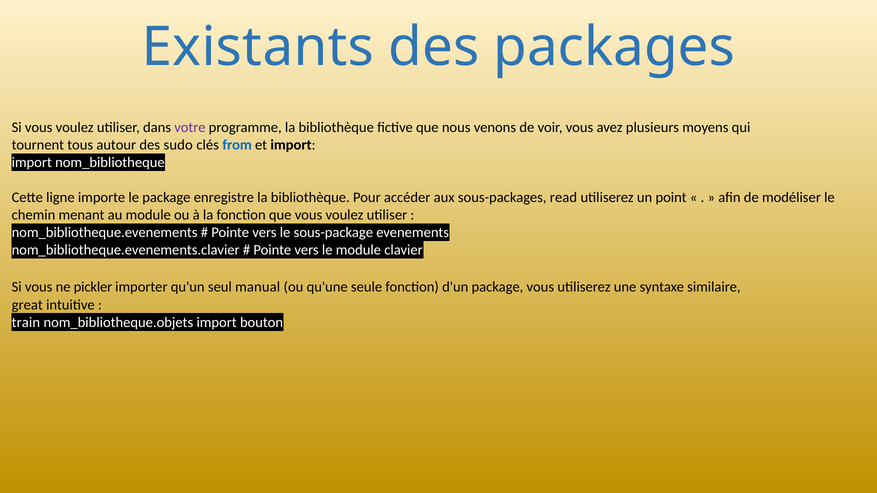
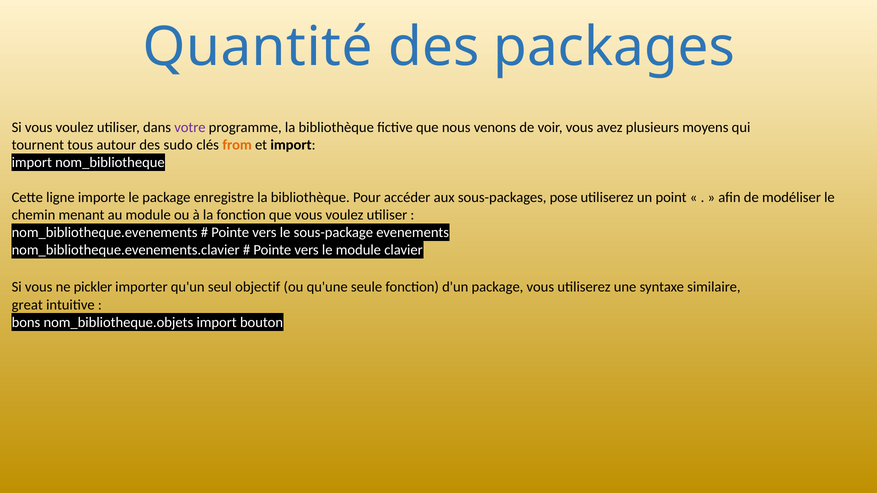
Existants: Existants -> Quantité (258, 47)
from colour: blue -> orange (237, 145)
read: read -> pose (564, 198)
manual: manual -> objectif (258, 287)
train: train -> bons (26, 322)
